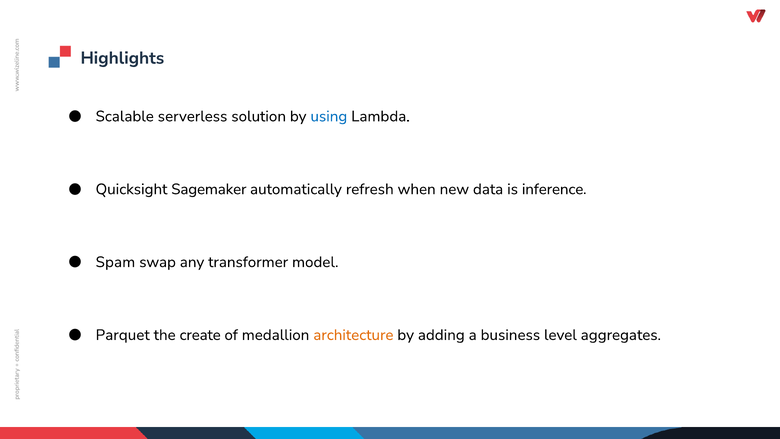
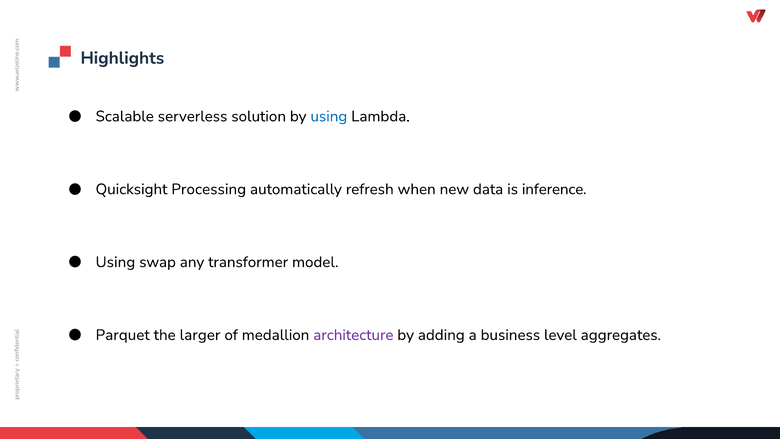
Sagemaker: Sagemaker -> Processing (209, 189)
Spam: Spam -> Using (115, 262)
create: create -> larger (200, 335)
architecture colour: orange -> purple (353, 335)
